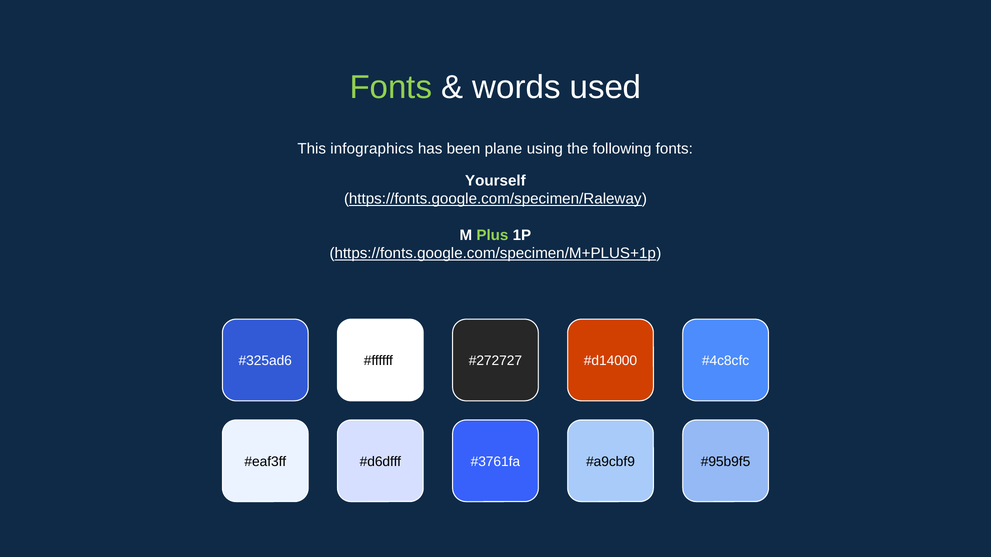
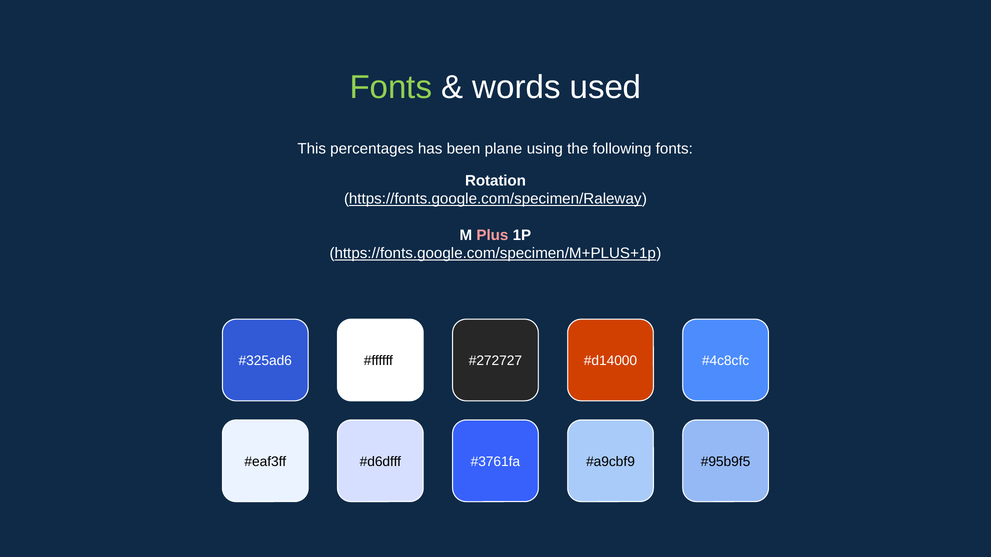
infographics: infographics -> percentages (372, 149)
Yourself: Yourself -> Rotation (495, 181)
Plus colour: light green -> pink (492, 235)
